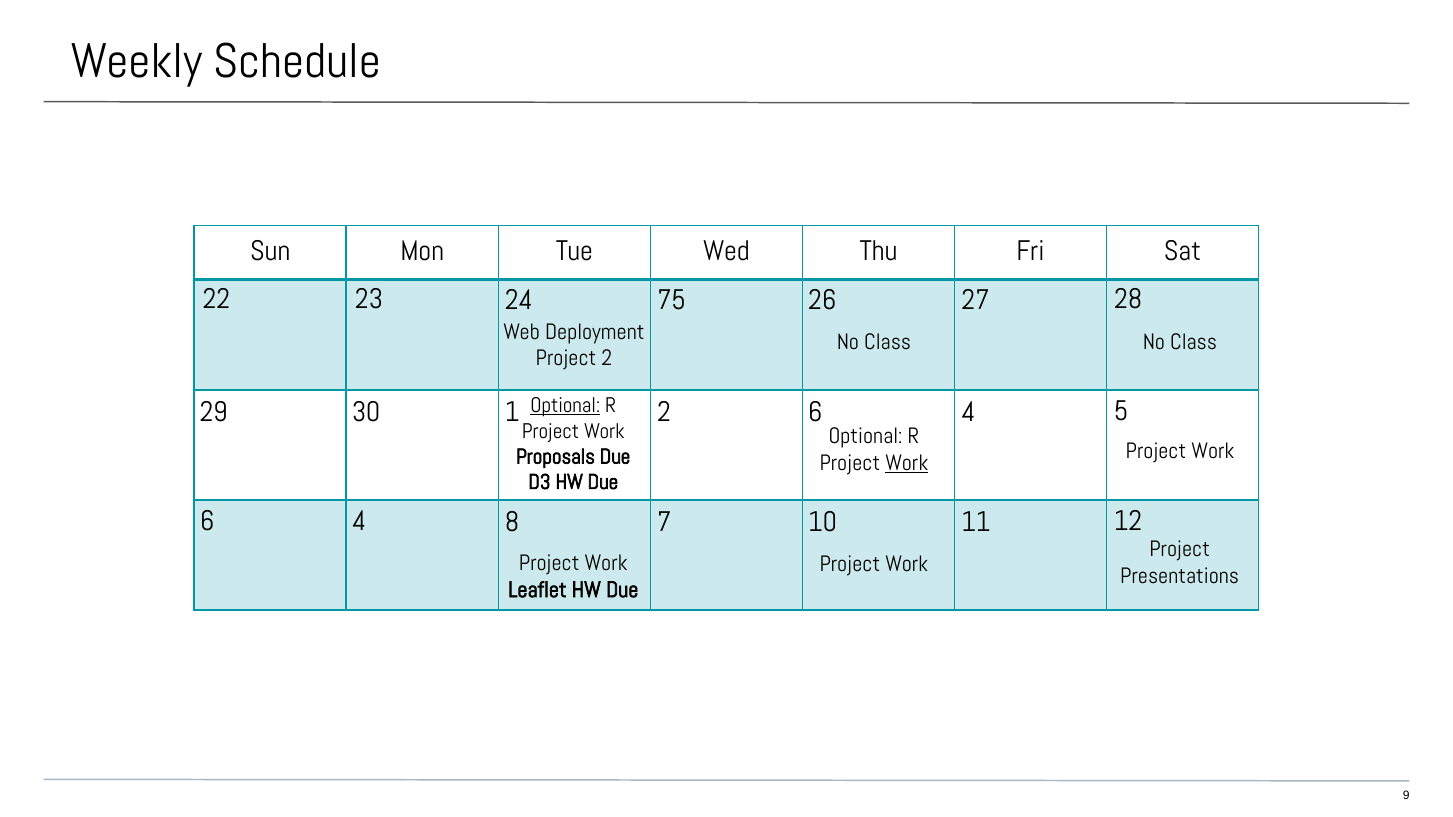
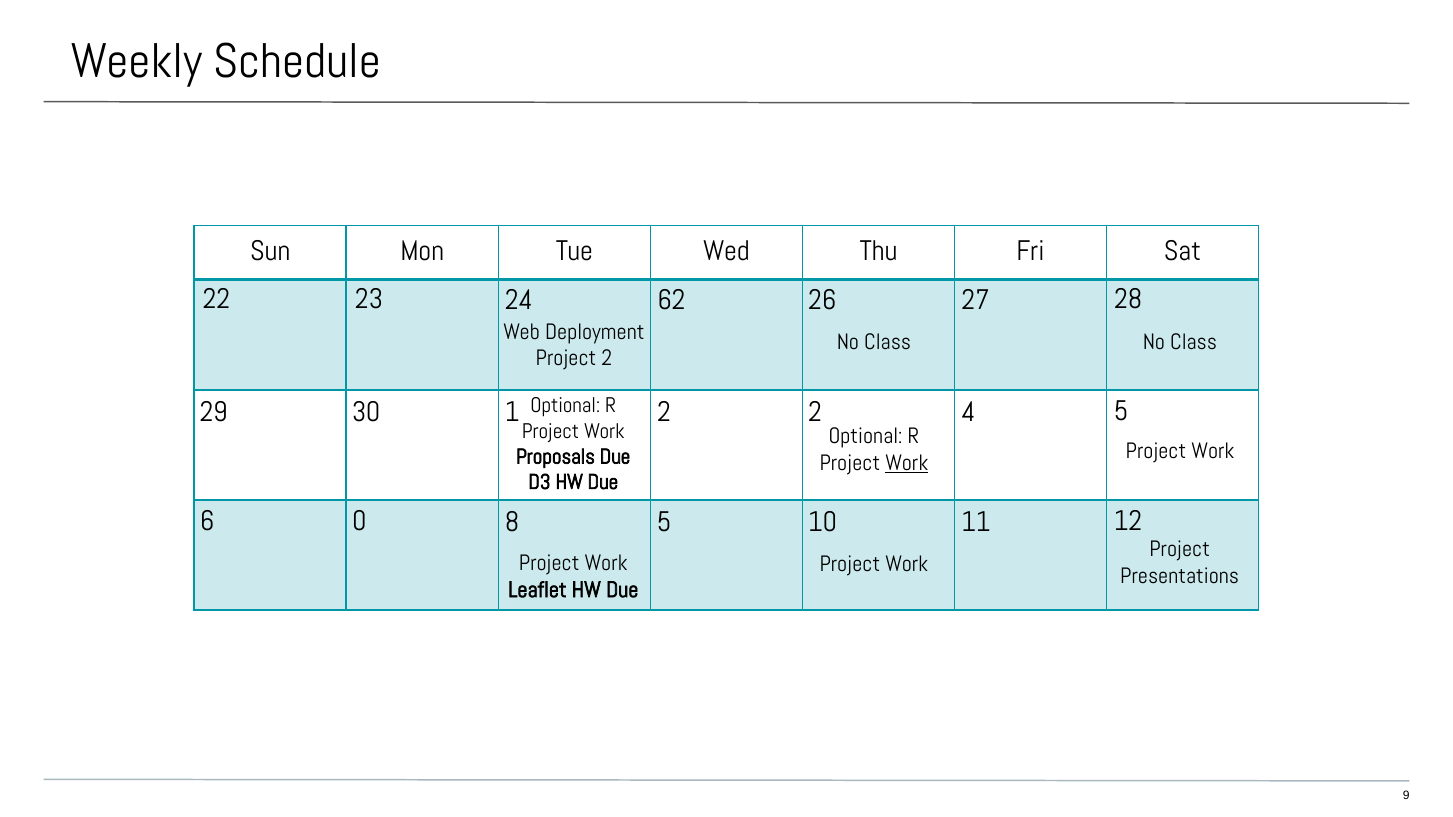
75: 75 -> 62 (671, 300)
Optional underline: present -> none (565, 406)
2 6: 6 -> 2 (815, 412)
4: 4 -> 0 (359, 522)
8 7: 7 -> 5 (664, 522)
